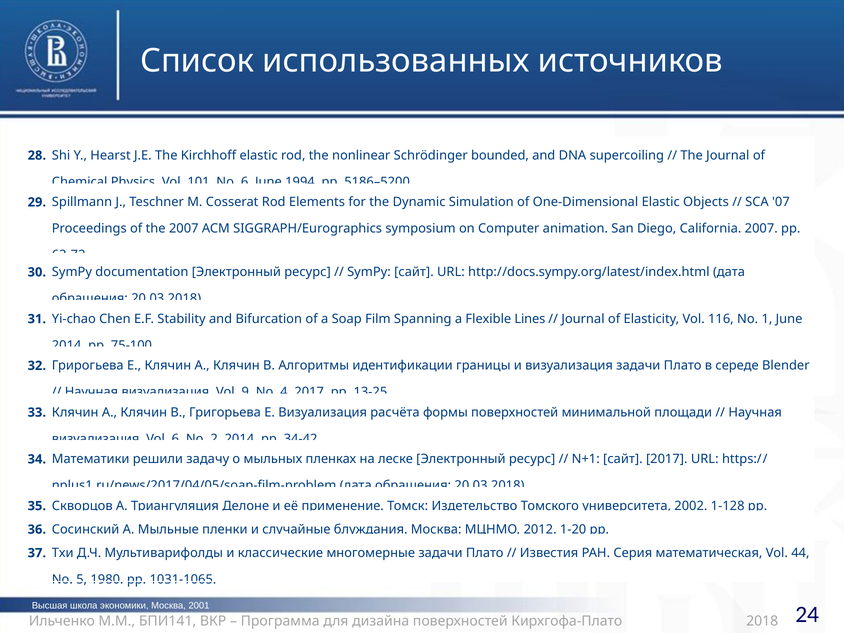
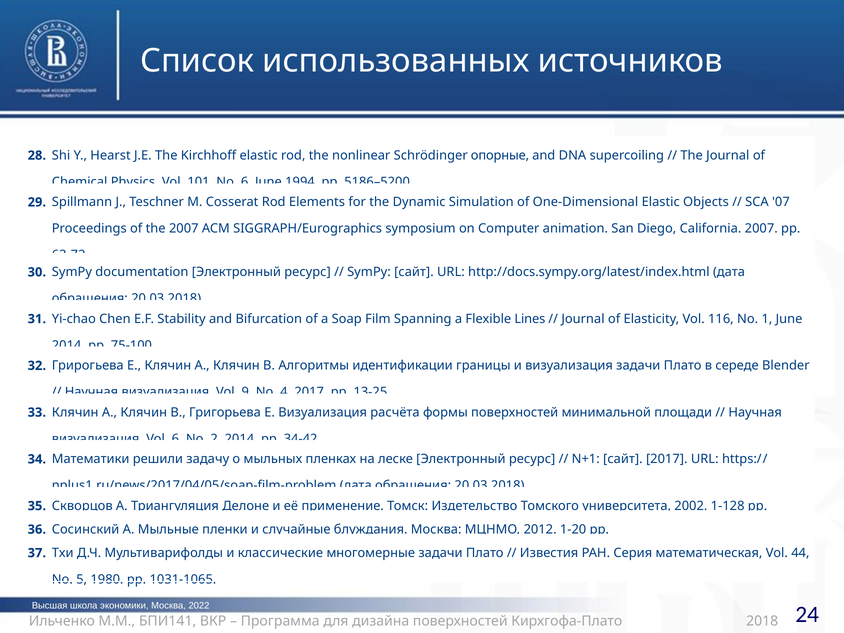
bounded: bounded -> опорные (500, 155)
2001: 2001 -> 2022 (199, 606)
